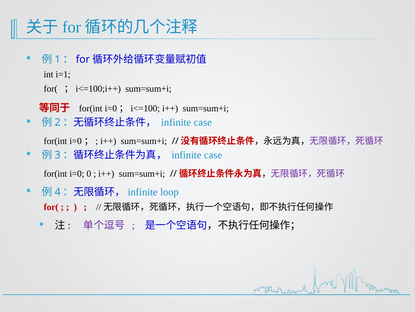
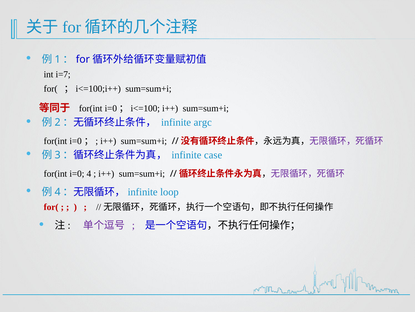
i=1: i=1 -> i=7 (63, 74)
case: case -> argc (203, 122)
0: 0 -> 4 (89, 173)
